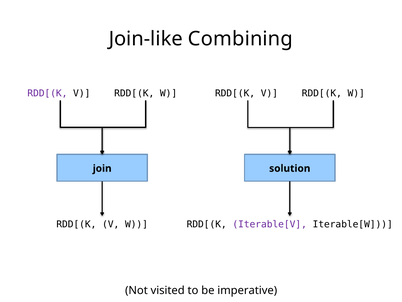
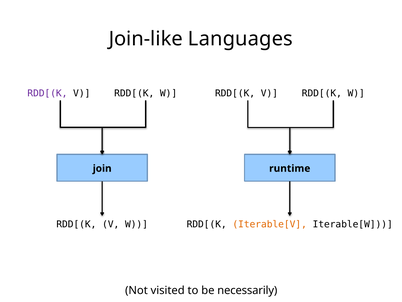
Combining: Combining -> Languages (240, 39)
solution: solution -> runtime (290, 168)
Iterable[V colour: purple -> orange (270, 224)
imperative: imperative -> necessarily (247, 290)
